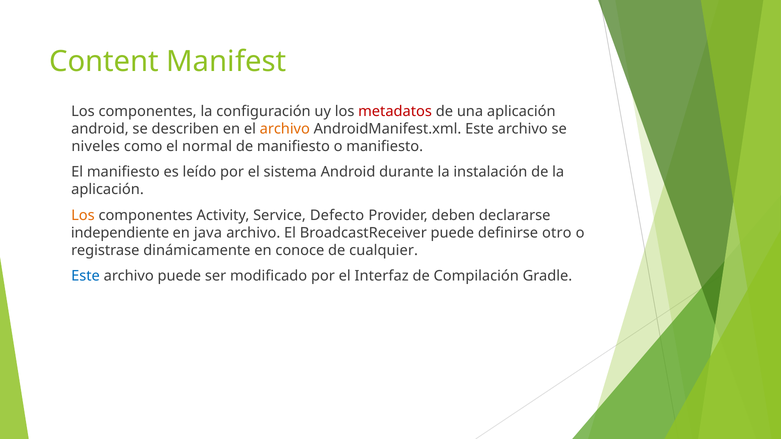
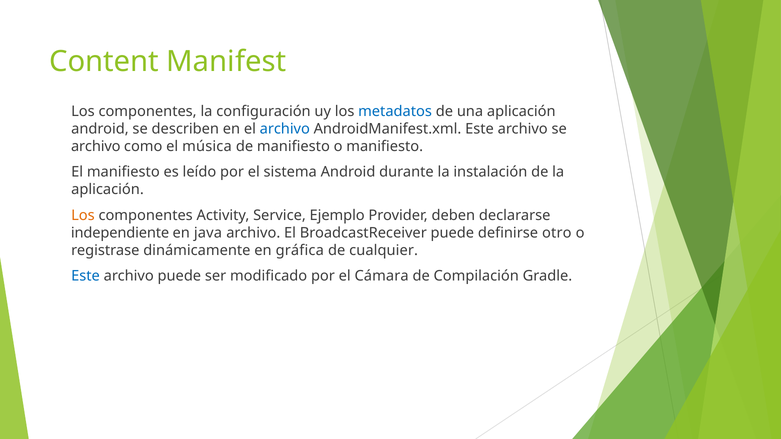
metadatos colour: red -> blue (395, 111)
archivo colour: orange -> blue (285, 129)
niveles: niveles -> archivo (96, 146)
normal: normal -> música (207, 146)
Defecto: Defecto -> Ejemplo (337, 215)
conoce: conoce -> gráfica (300, 251)
Interfaz: Interfaz -> Cámara (382, 276)
